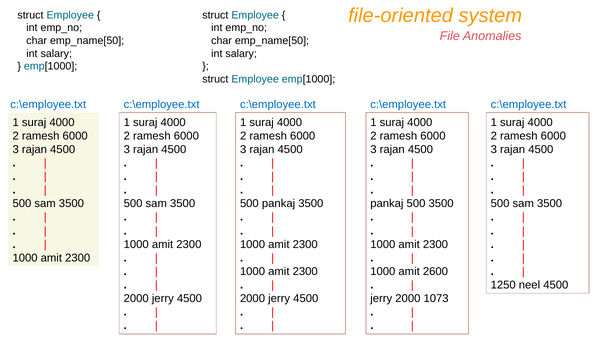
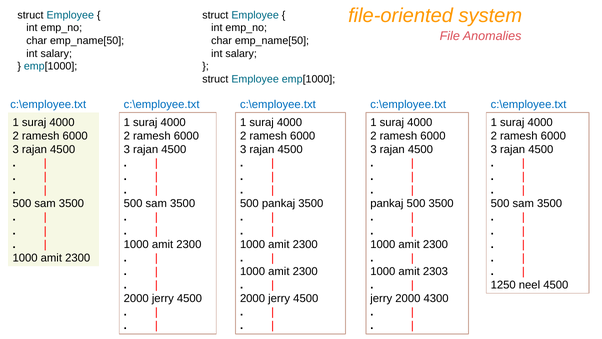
2600: 2600 -> 2303 (435, 271)
1073: 1073 -> 4300 (436, 298)
